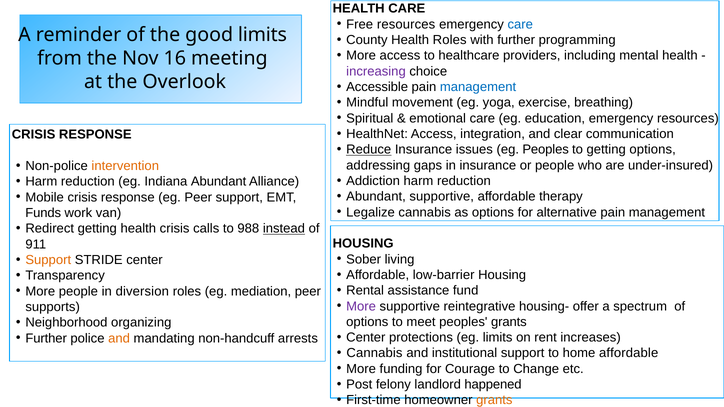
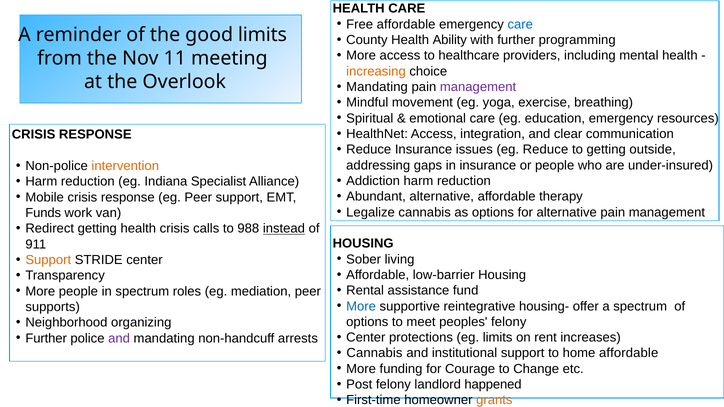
Free resources: resources -> affordable (406, 24)
Health Roles: Roles -> Ability (450, 40)
16: 16 -> 11 (175, 58)
increasing colour: purple -> orange (376, 71)
Accessible: Accessible -> Mandating (377, 87)
management colour: blue -> purple (478, 87)
Reduce underline: present -> none (369, 150)
eg Peoples: Peoples -> Reduce (545, 150)
getting options: options -> outside (653, 150)
Indiana Abundant: Abundant -> Specialist (219, 182)
Abundant supportive: supportive -> alternative (442, 197)
in diversion: diversion -> spectrum (142, 291)
More colour: purple -> blue (361, 306)
peoples grants: grants -> felony (509, 322)
and colour: orange -> purple (119, 338)
